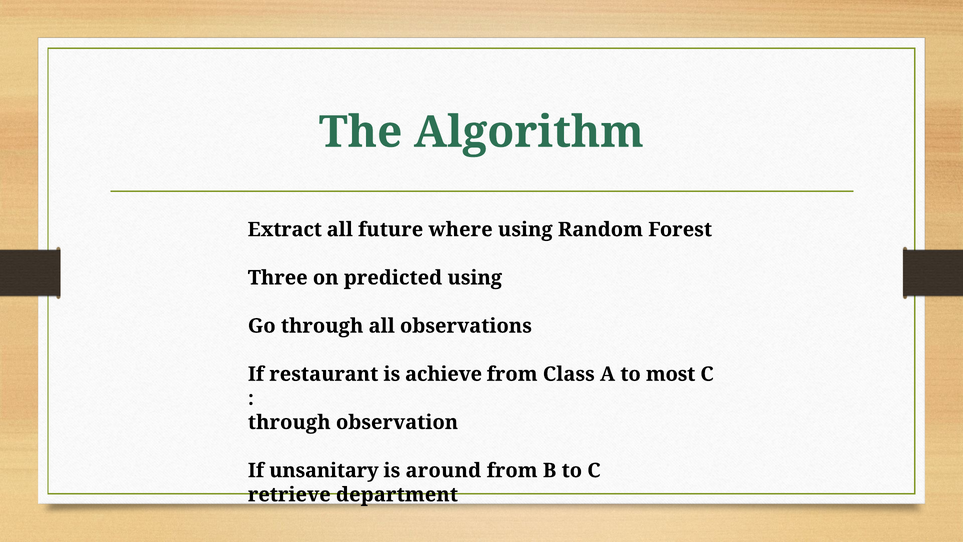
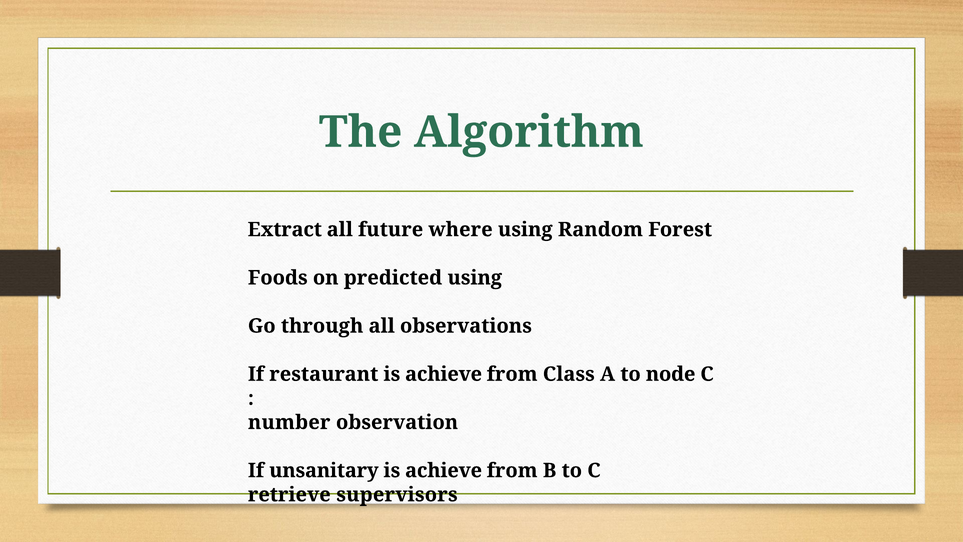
Three: Three -> Foods (278, 278)
most: most -> node (671, 374)
through: through -> number (289, 422)
around: around -> achieve (444, 470)
department: department -> supervisors (397, 494)
